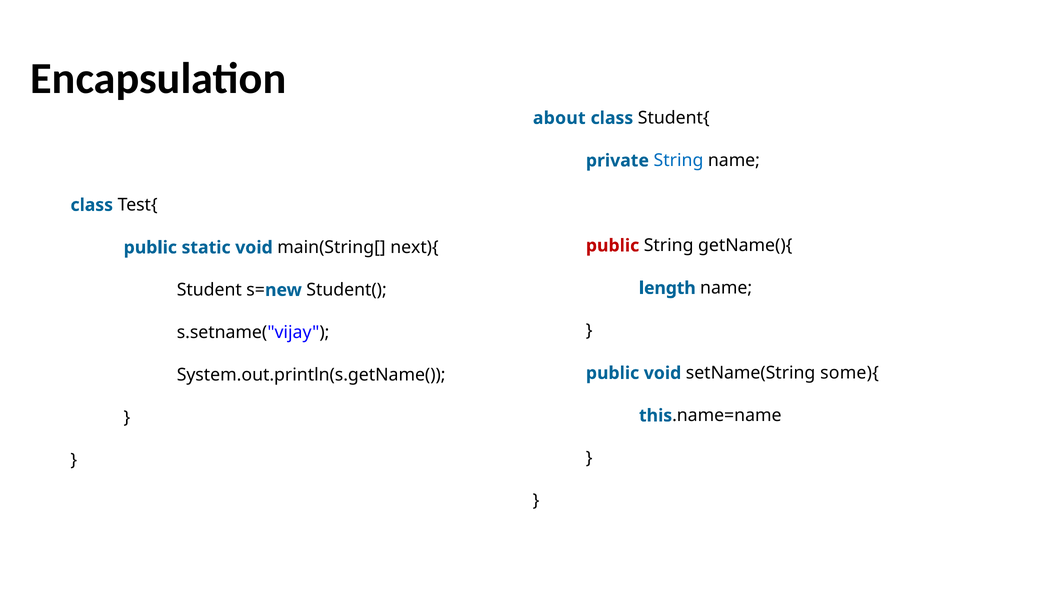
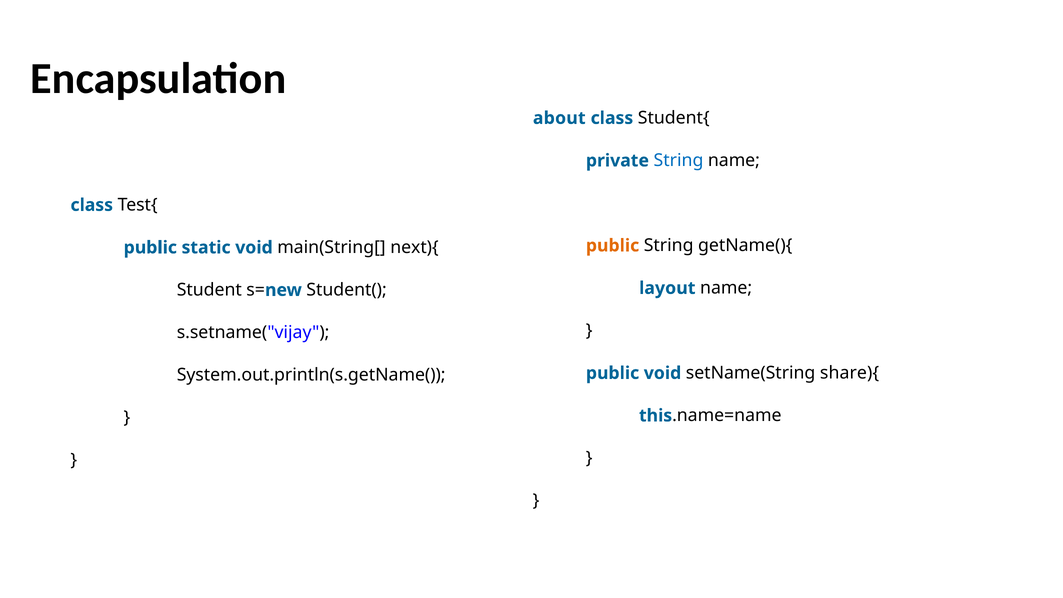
public colour: red -> orange (613, 246)
length: length -> layout (667, 288)
some){: some){ -> share){ (850, 373)
